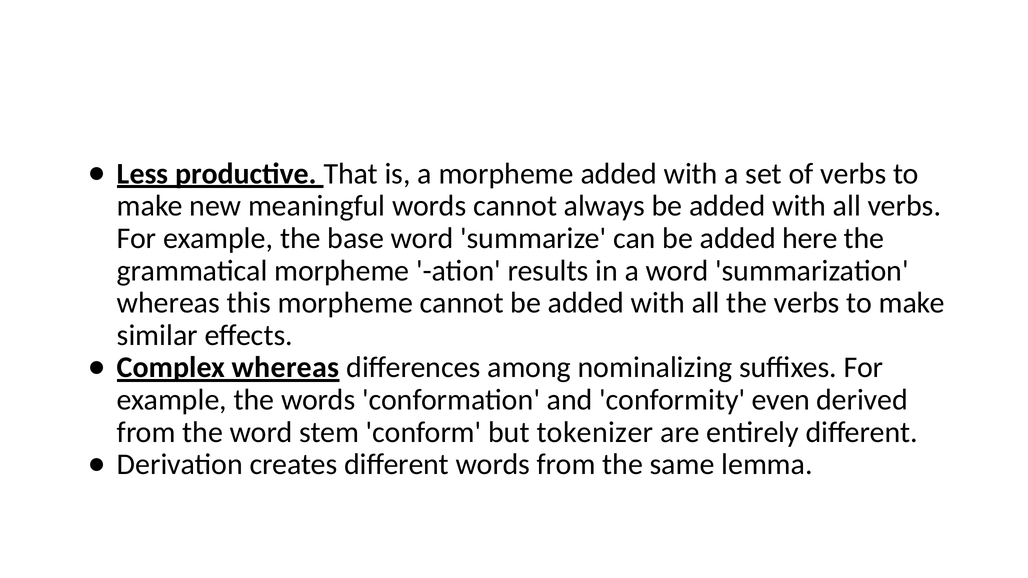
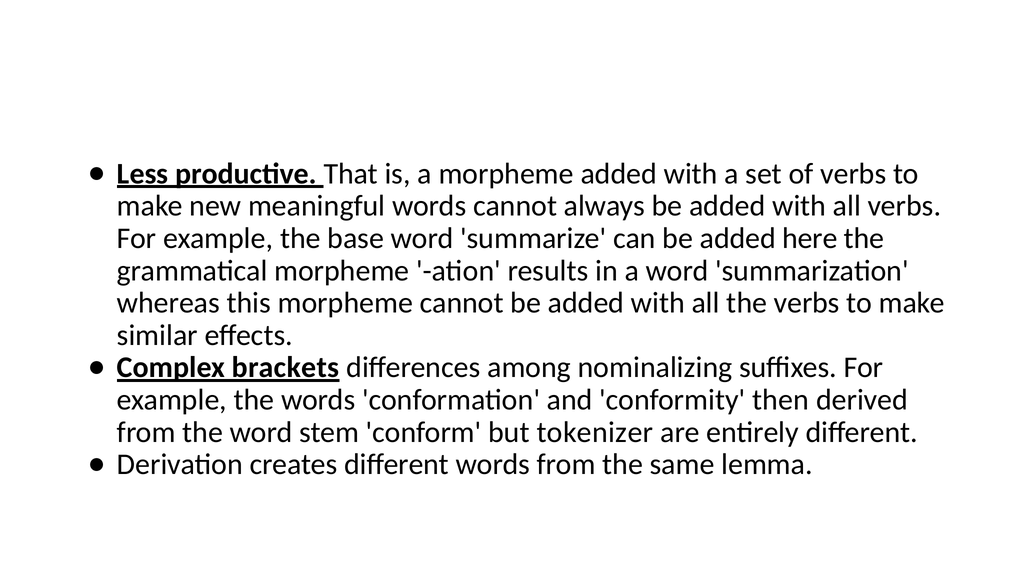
Complex whereas: whereas -> brackets (286, 368)
even: even -> then (781, 400)
